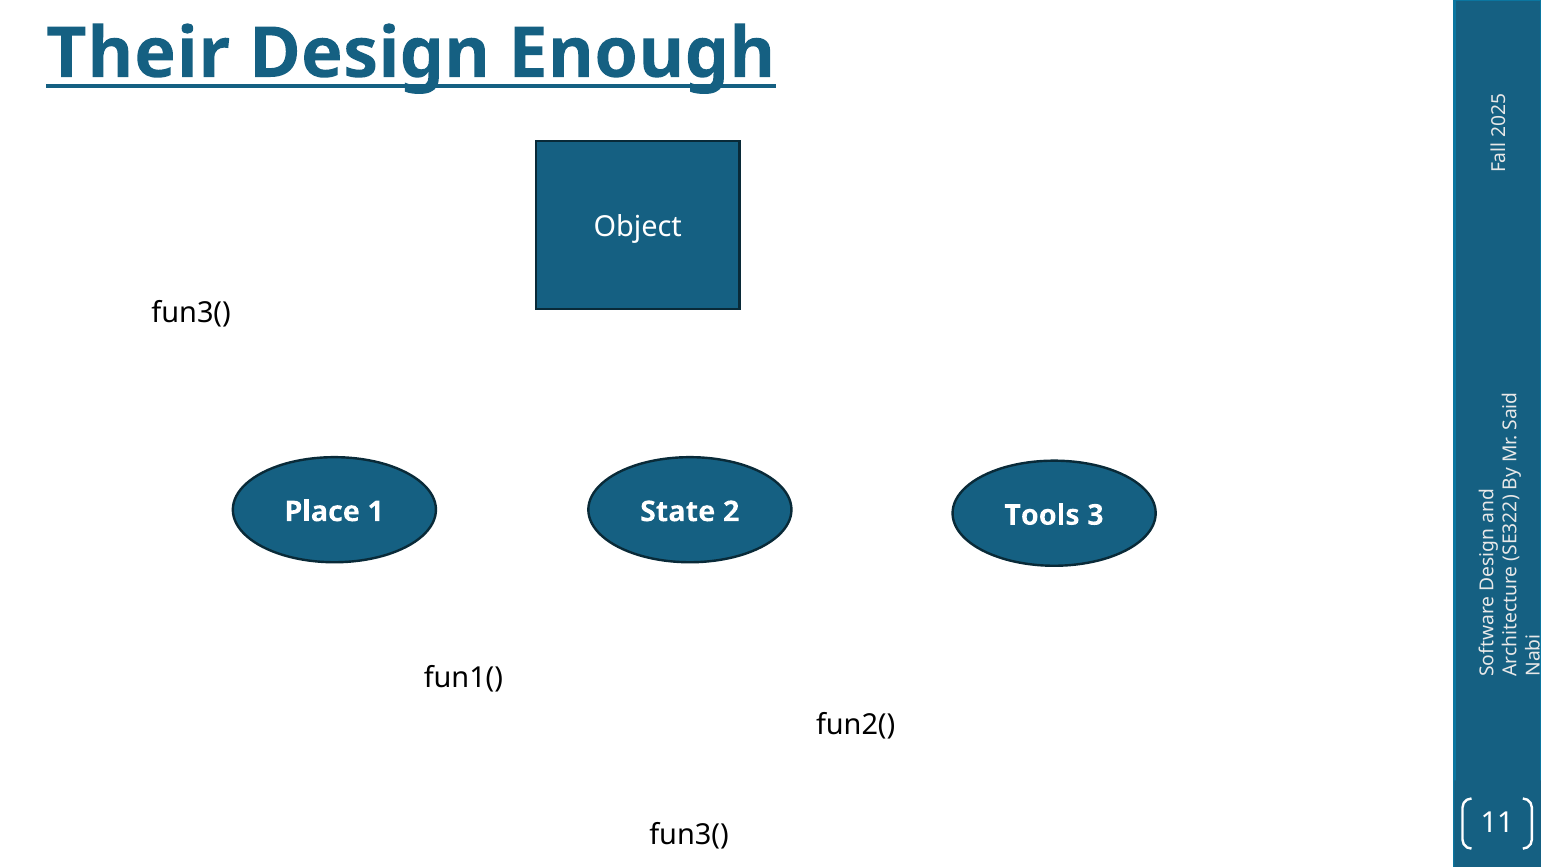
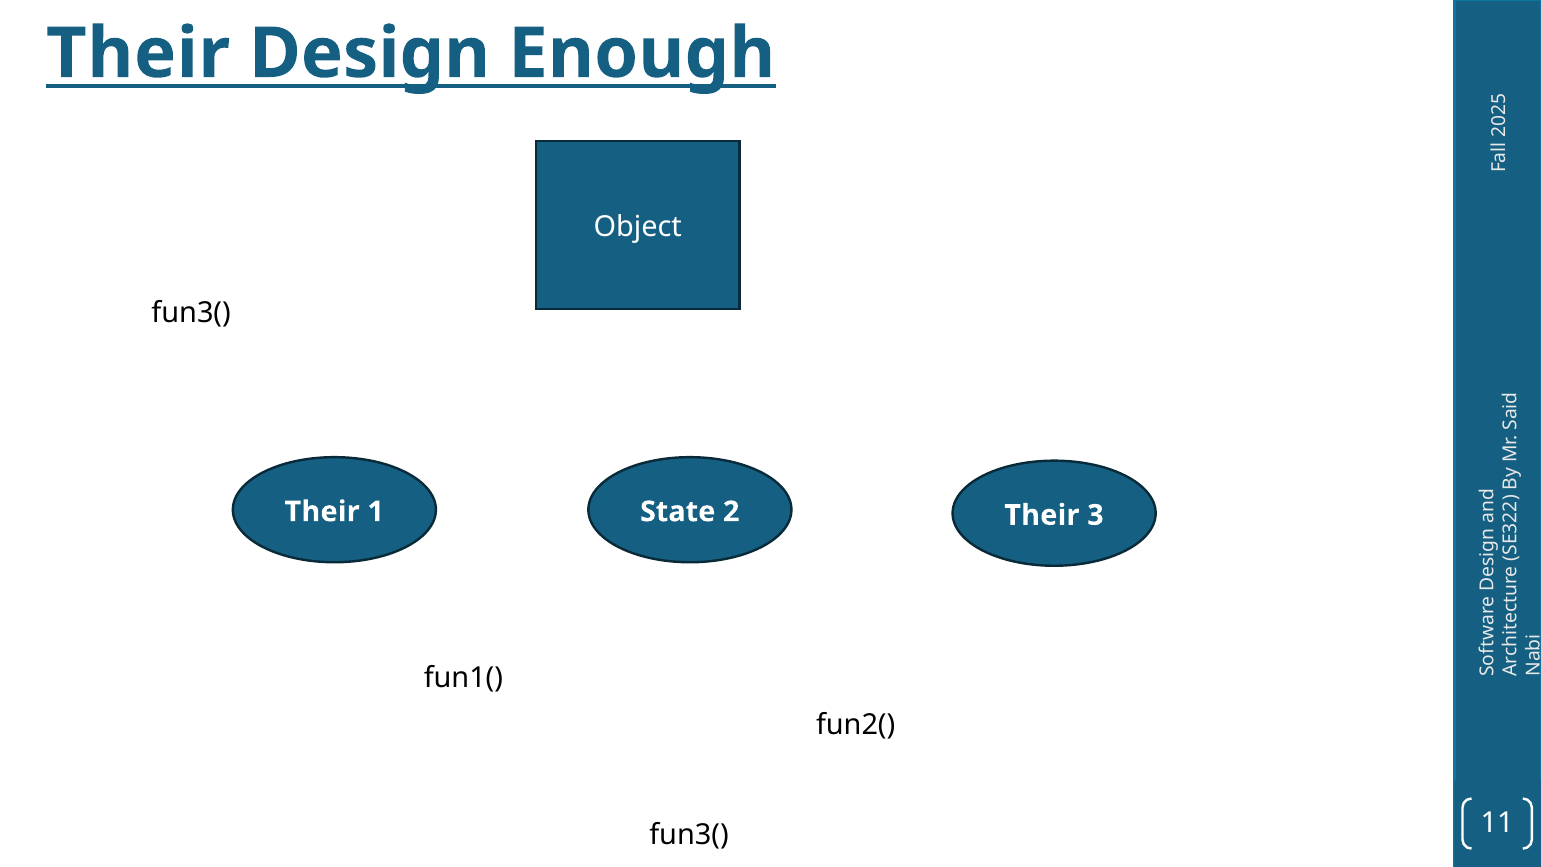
Place: Place -> Their (322, 512)
2 Tools: Tools -> Their (1042, 515)
